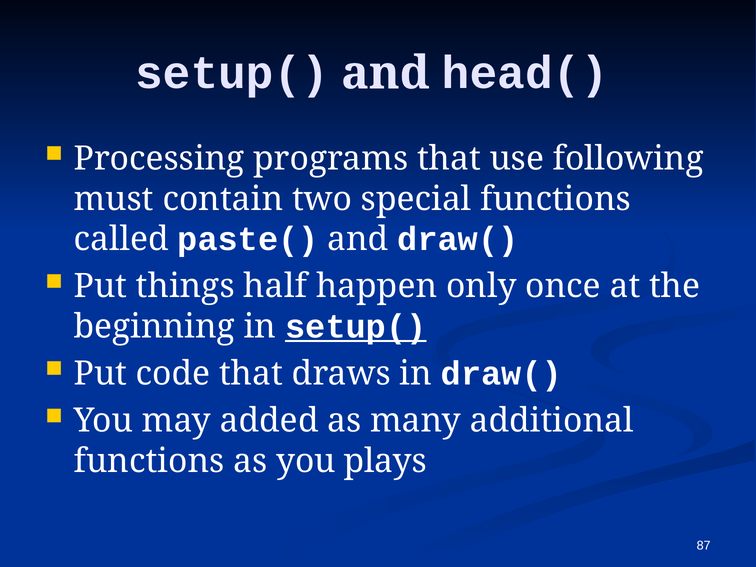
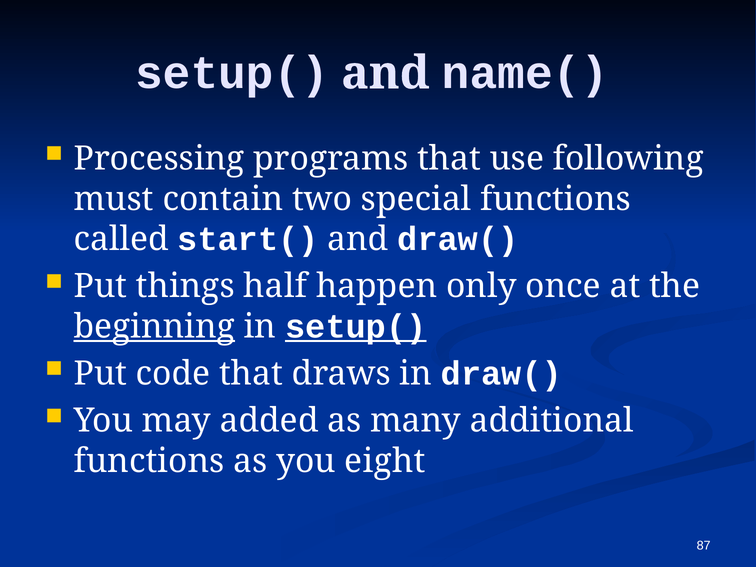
head(: head( -> name( (525, 73)
paste(: paste( -> start( (248, 239)
beginning underline: none -> present (154, 327)
plays: plays -> eight (385, 461)
